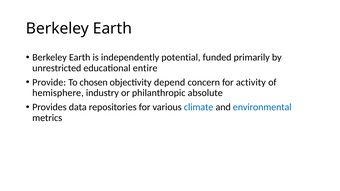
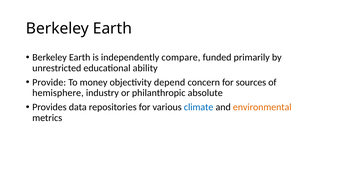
potential: potential -> compare (181, 57)
entire: entire -> ability (145, 68)
chosen: chosen -> money (94, 82)
activity: activity -> sources (251, 82)
environmental colour: blue -> orange (262, 107)
